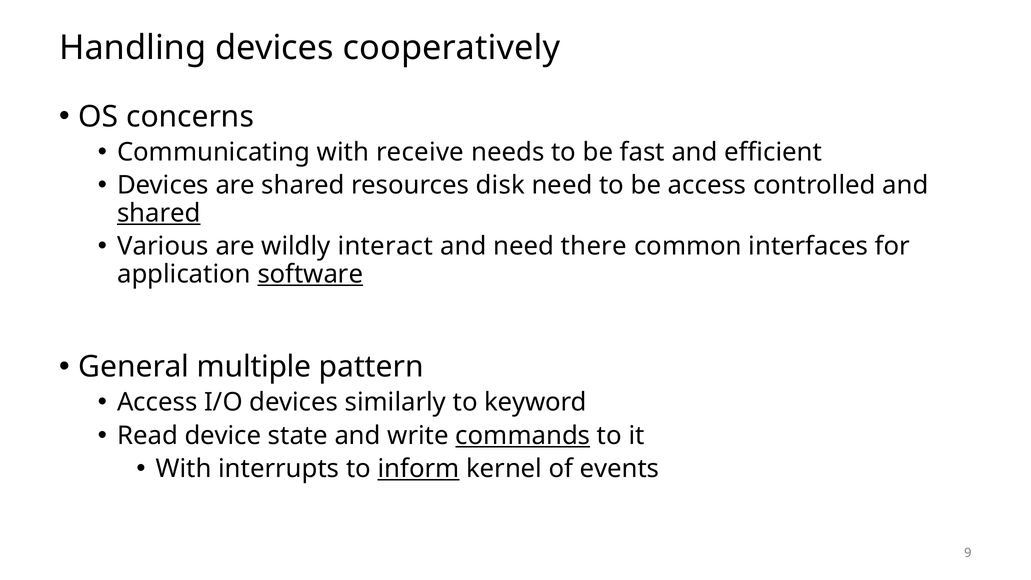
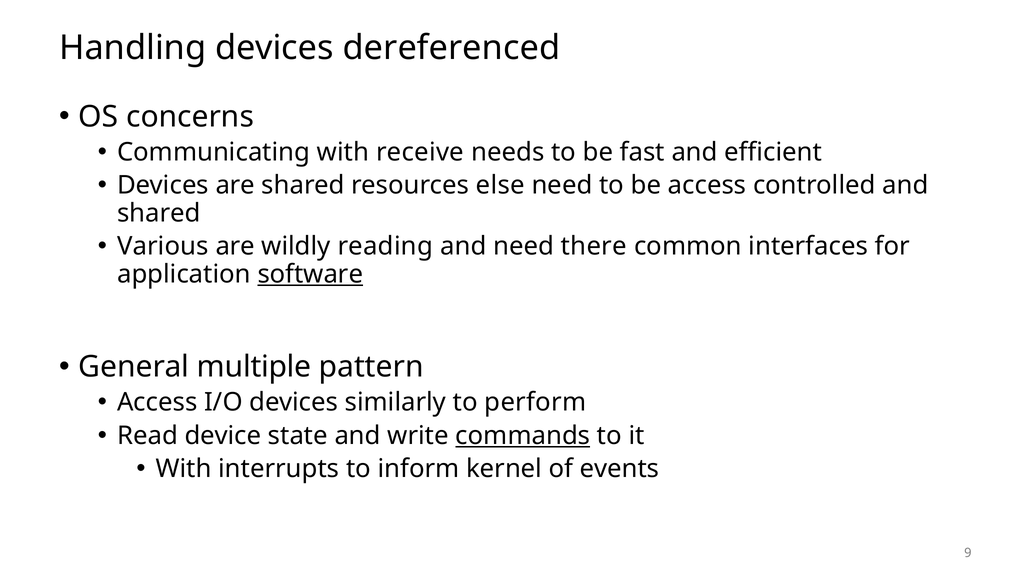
cooperatively: cooperatively -> dereferenced (451, 48)
disk: disk -> else (500, 185)
shared underline: present -> none (159, 213)
interact: interact -> reading (385, 246)
keyword: keyword -> perform (535, 402)
inform underline: present -> none (419, 469)
